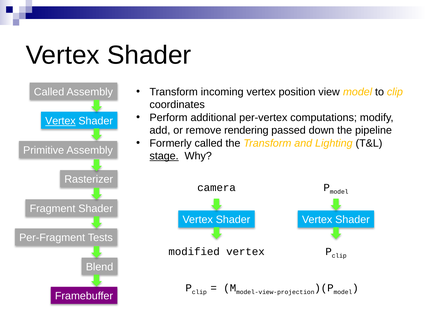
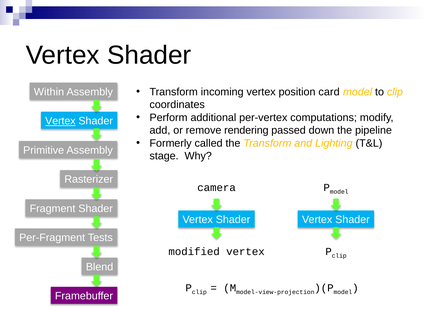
view: view -> card (329, 92)
Called: Called -> Within (49, 92)
stage underline: present -> none (164, 156)
